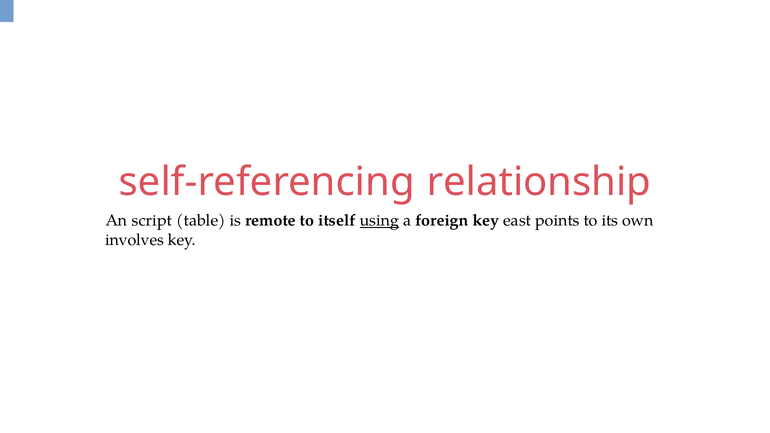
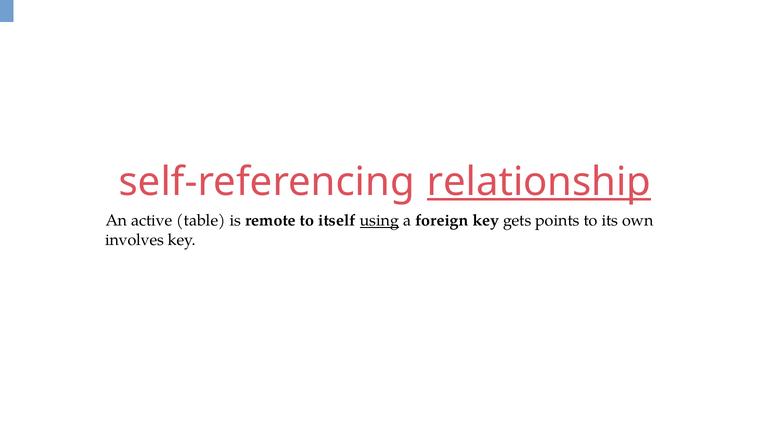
relationship underline: none -> present (539, 182)
script: script -> active (152, 221)
east: east -> gets (517, 221)
